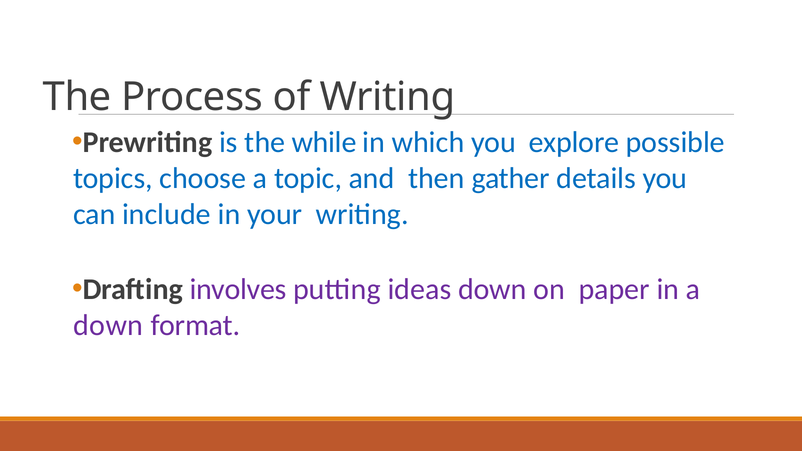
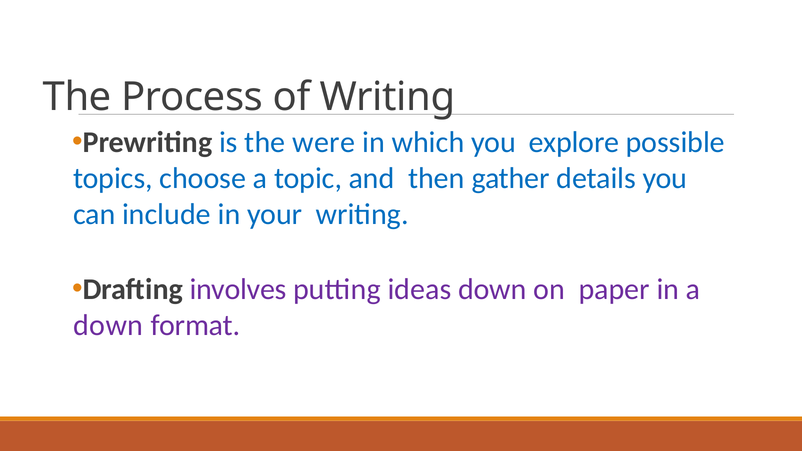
while: while -> were (324, 142)
